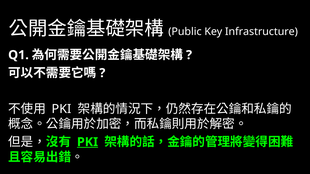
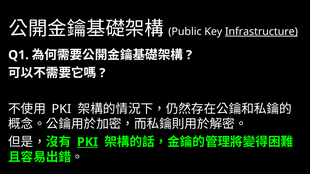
Infrastructure underline: none -> present (261, 32)
